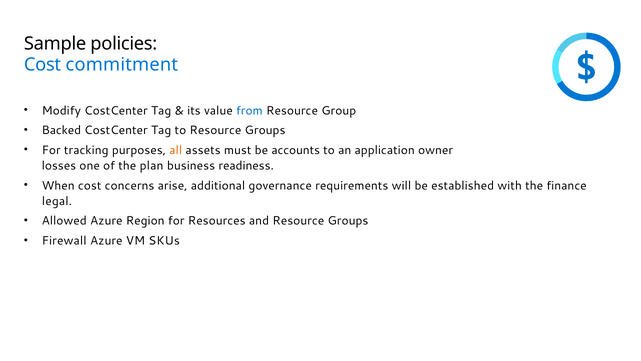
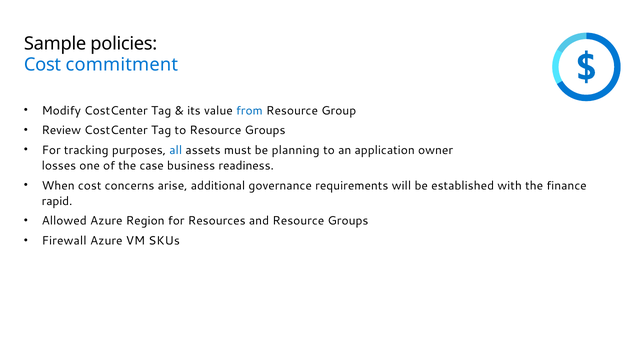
Backed: Backed -> Review (61, 130)
all colour: orange -> blue (176, 150)
accounts: accounts -> planning (296, 150)
plan: plan -> case (152, 166)
legal: legal -> rapid (57, 201)
